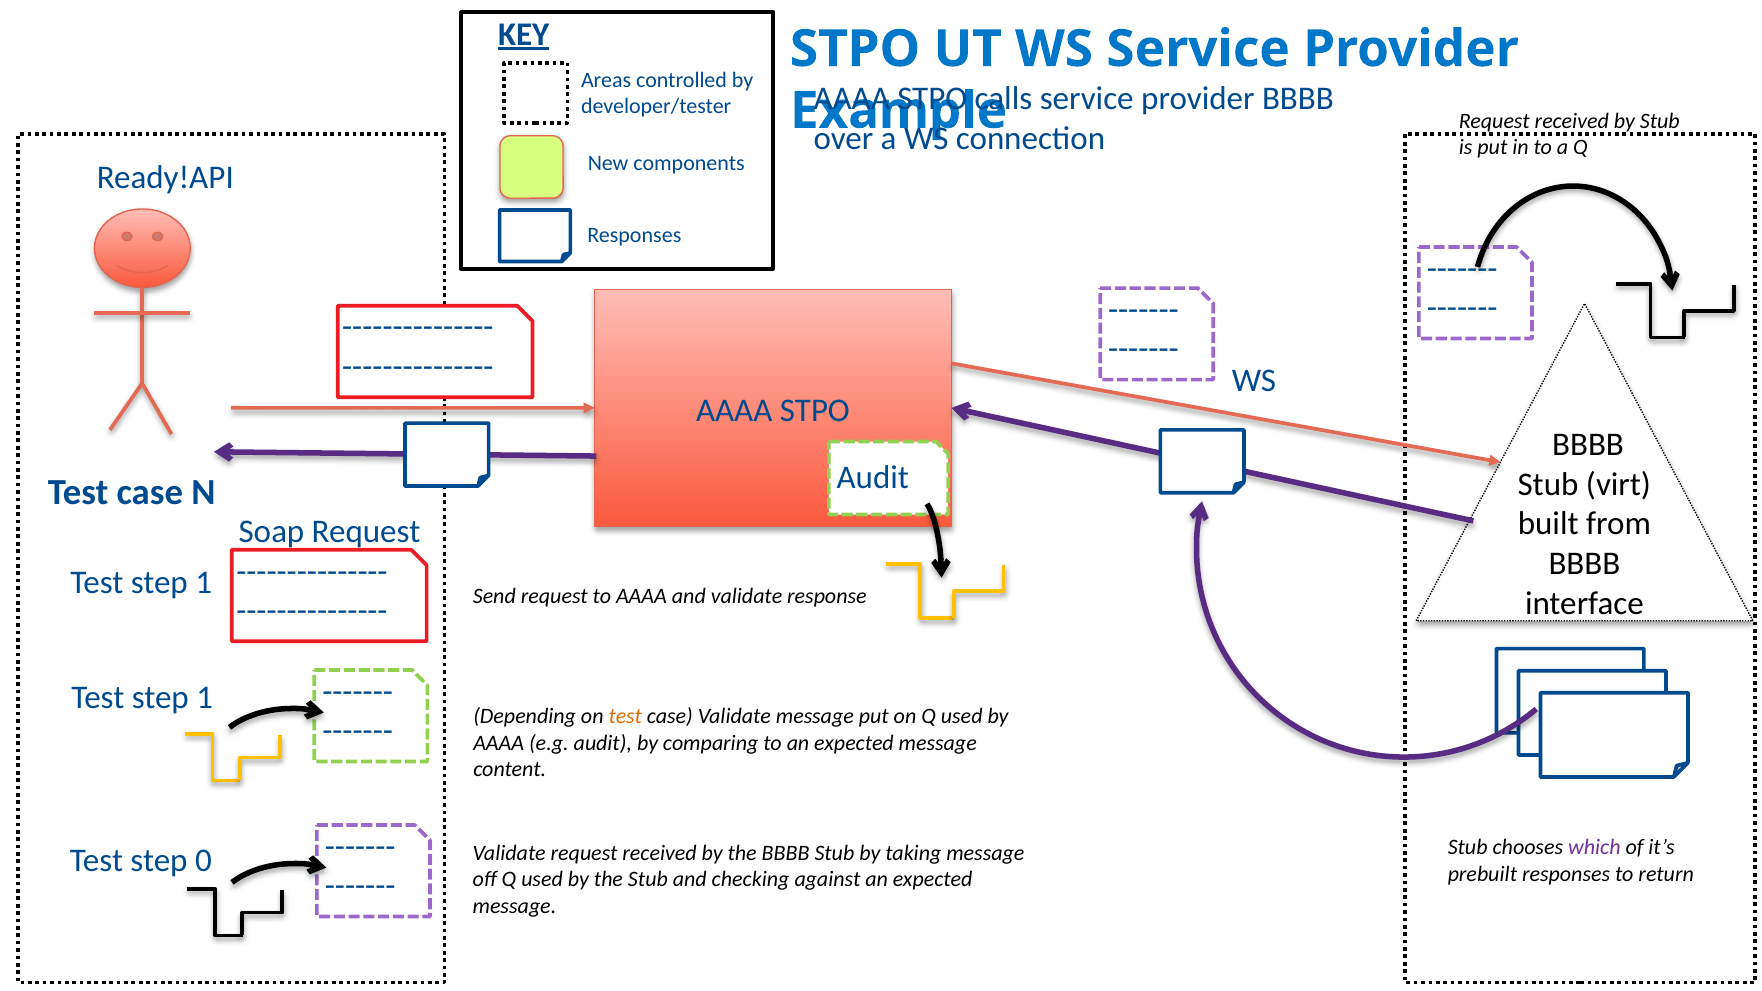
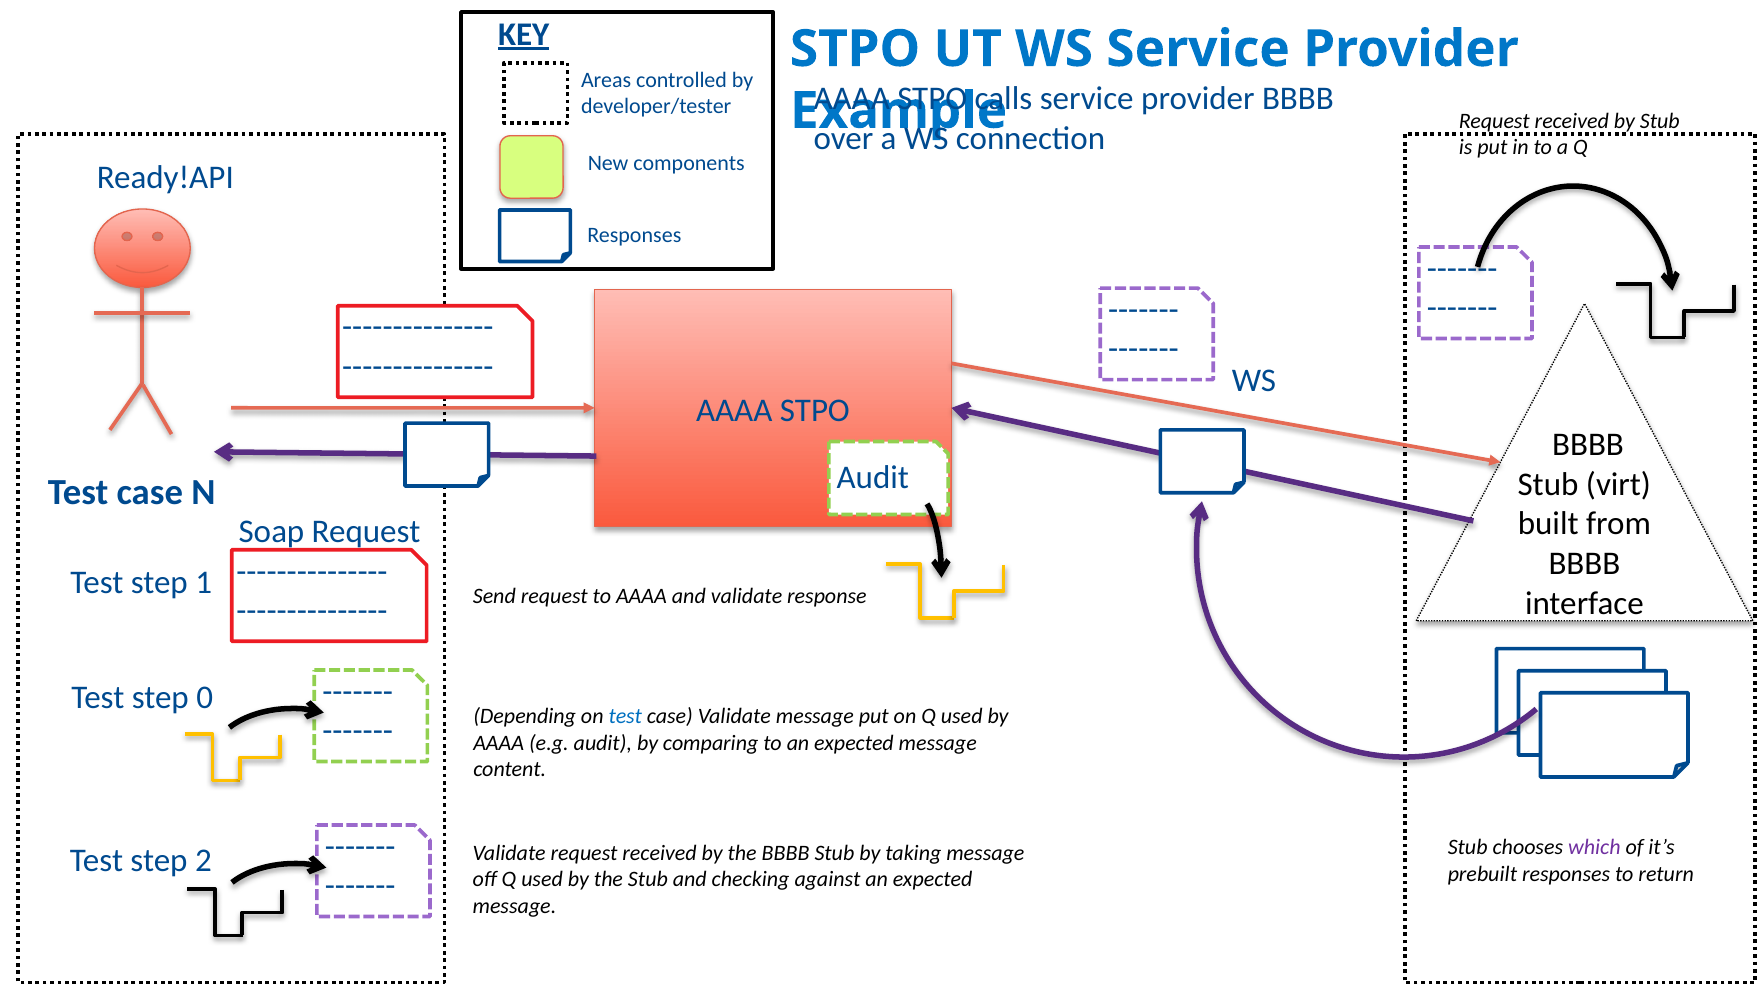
1: 1 -> 0 (205, 697)
test colour: orange -> blue (625, 717)
0: 0 -> 2 (203, 861)
